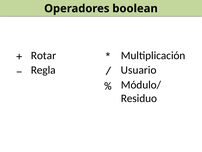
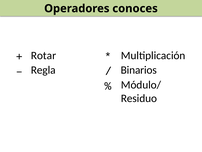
boolean: boolean -> conoces (135, 8)
Usuario: Usuario -> Binarios (139, 70)
